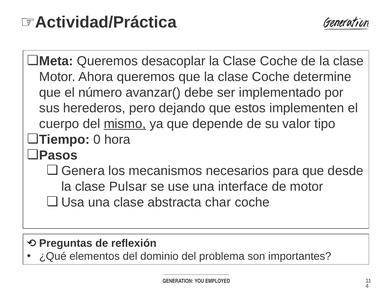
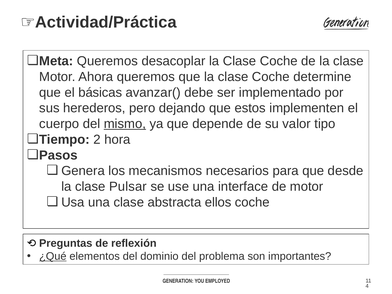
número: número -> básicas (100, 92)
0: 0 -> 2 (97, 140)
char: char -> ellos (218, 202)
¿Qué underline: none -> present (53, 256)
